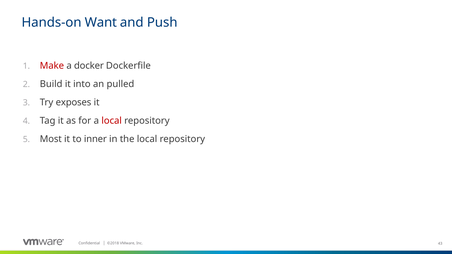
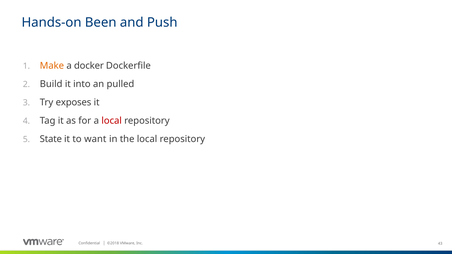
Want: Want -> Been (101, 22)
Make colour: red -> orange (52, 66)
Most: Most -> State (51, 139)
inner: inner -> want (95, 139)
